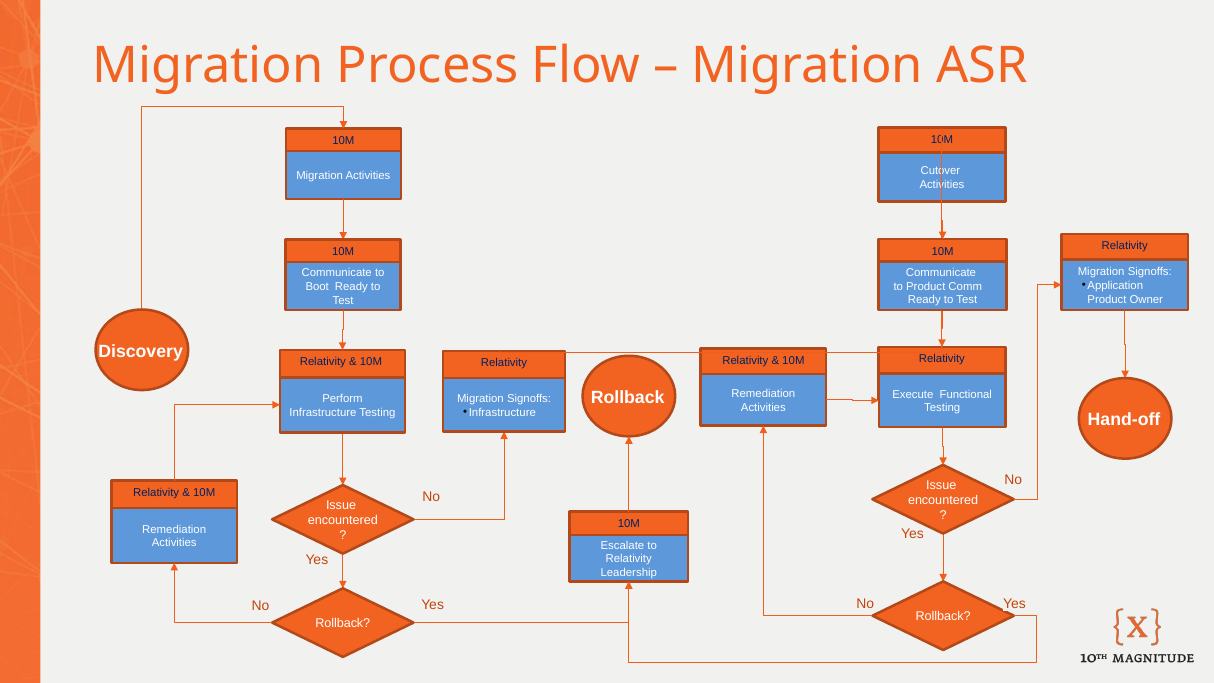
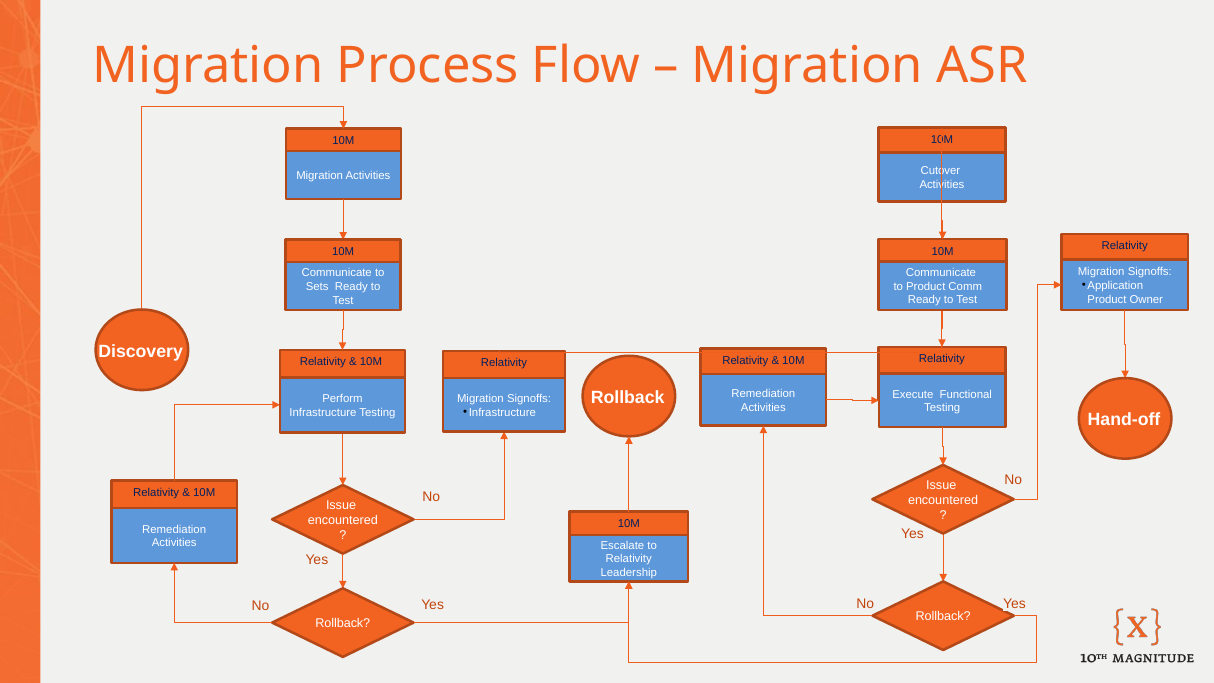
Boot: Boot -> Sets (317, 287)
